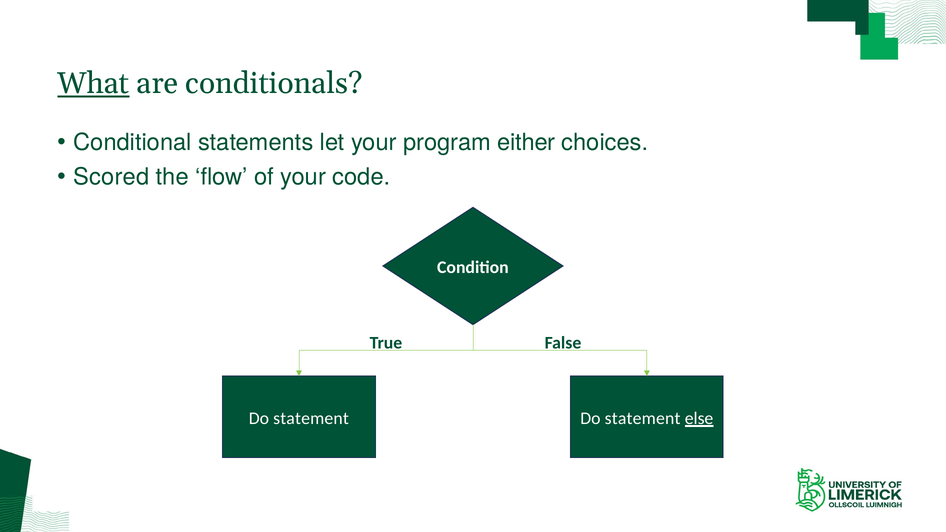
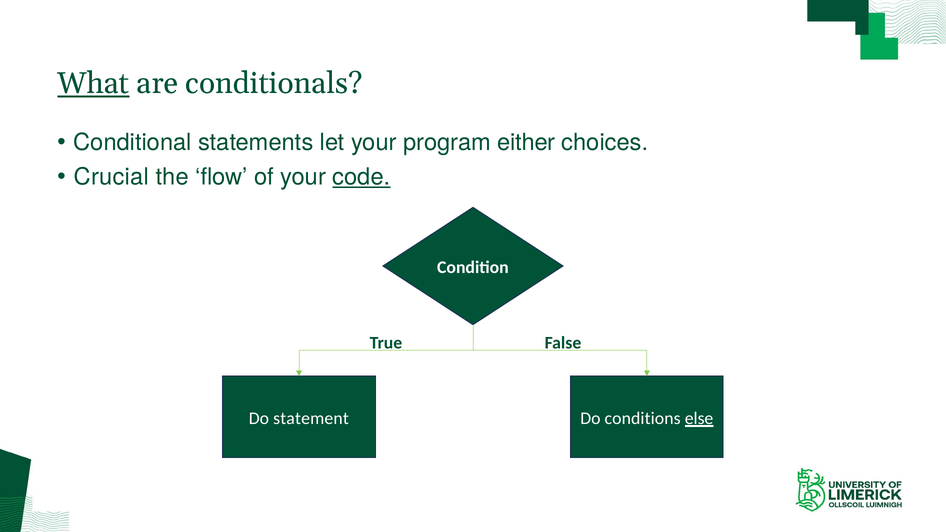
Scored: Scored -> Crucial (111, 177)
code underline: none -> present (361, 177)
statement: statement -> conditions (643, 418)
